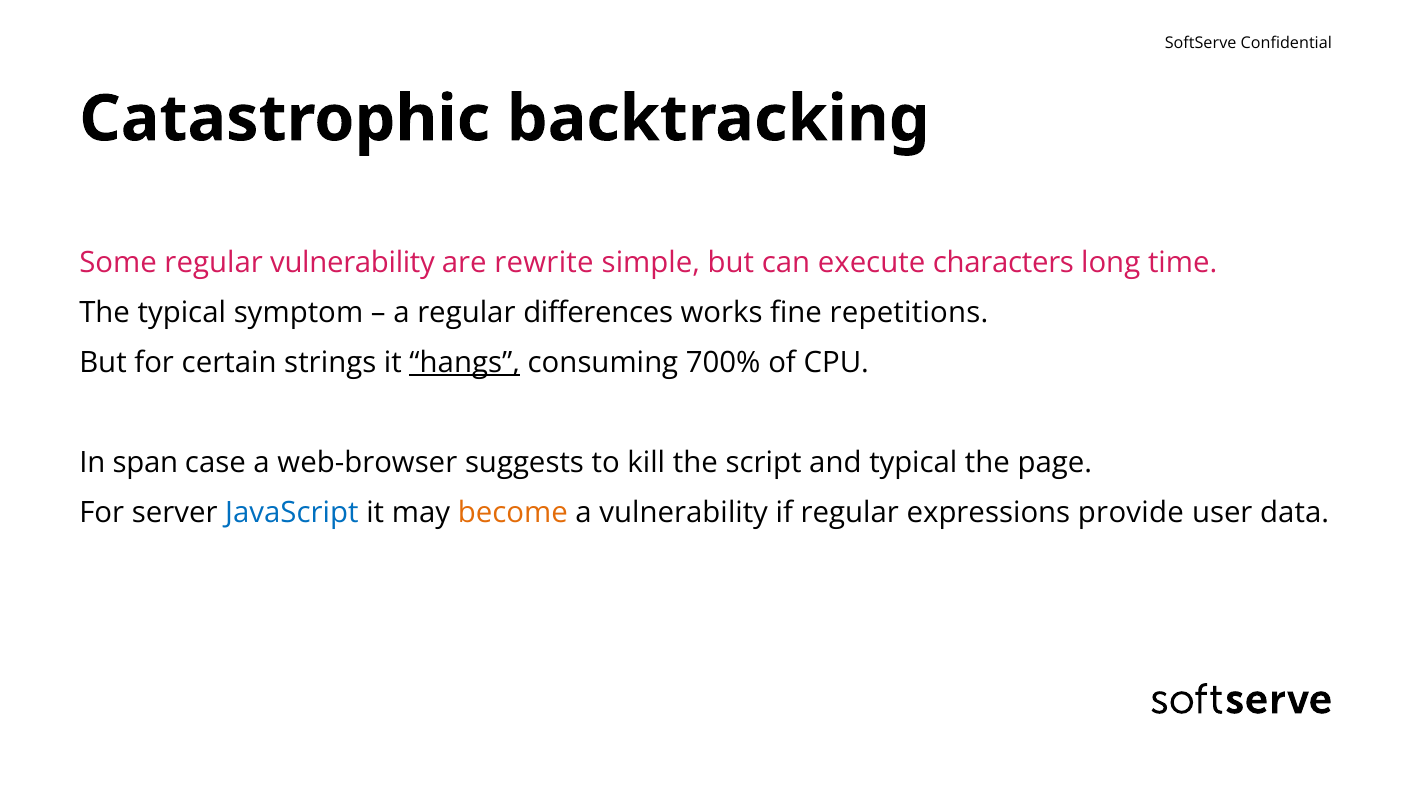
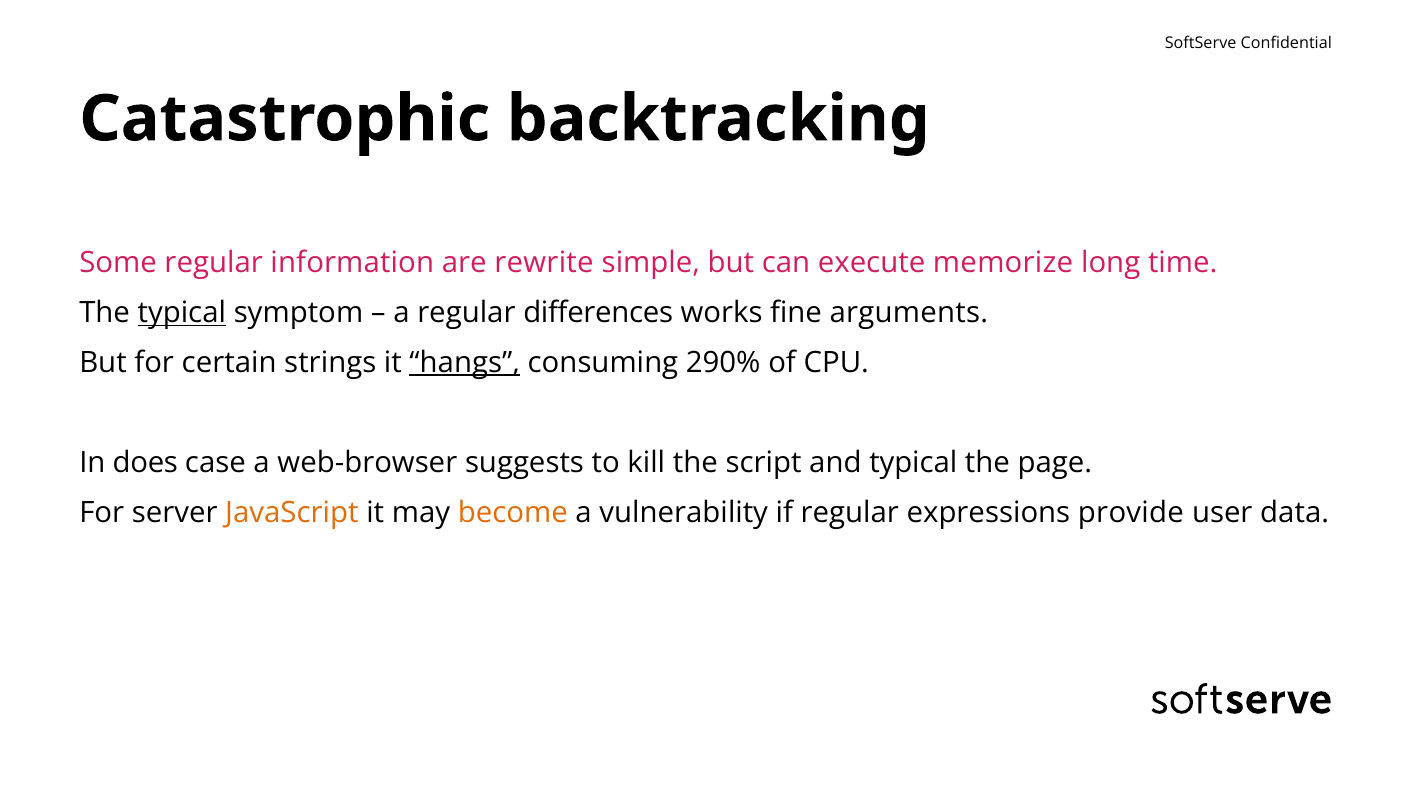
regular vulnerability: vulnerability -> information (352, 263)
characters: characters -> memorize (1003, 263)
typical underline: none -> present (182, 313)
repetitions: repetitions -> arguments (909, 313)
700%: 700% -> 290% (723, 363)
span: span -> does (145, 463)
JavaScript colour: blue -> orange (292, 513)
